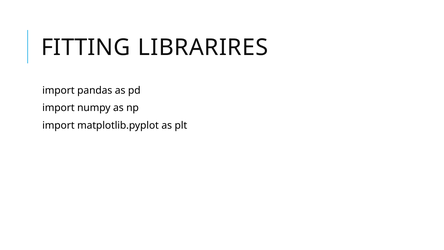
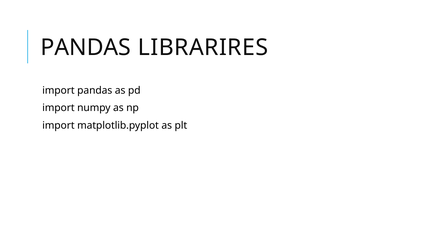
FITTING: FITTING -> PANDAS (86, 48)
